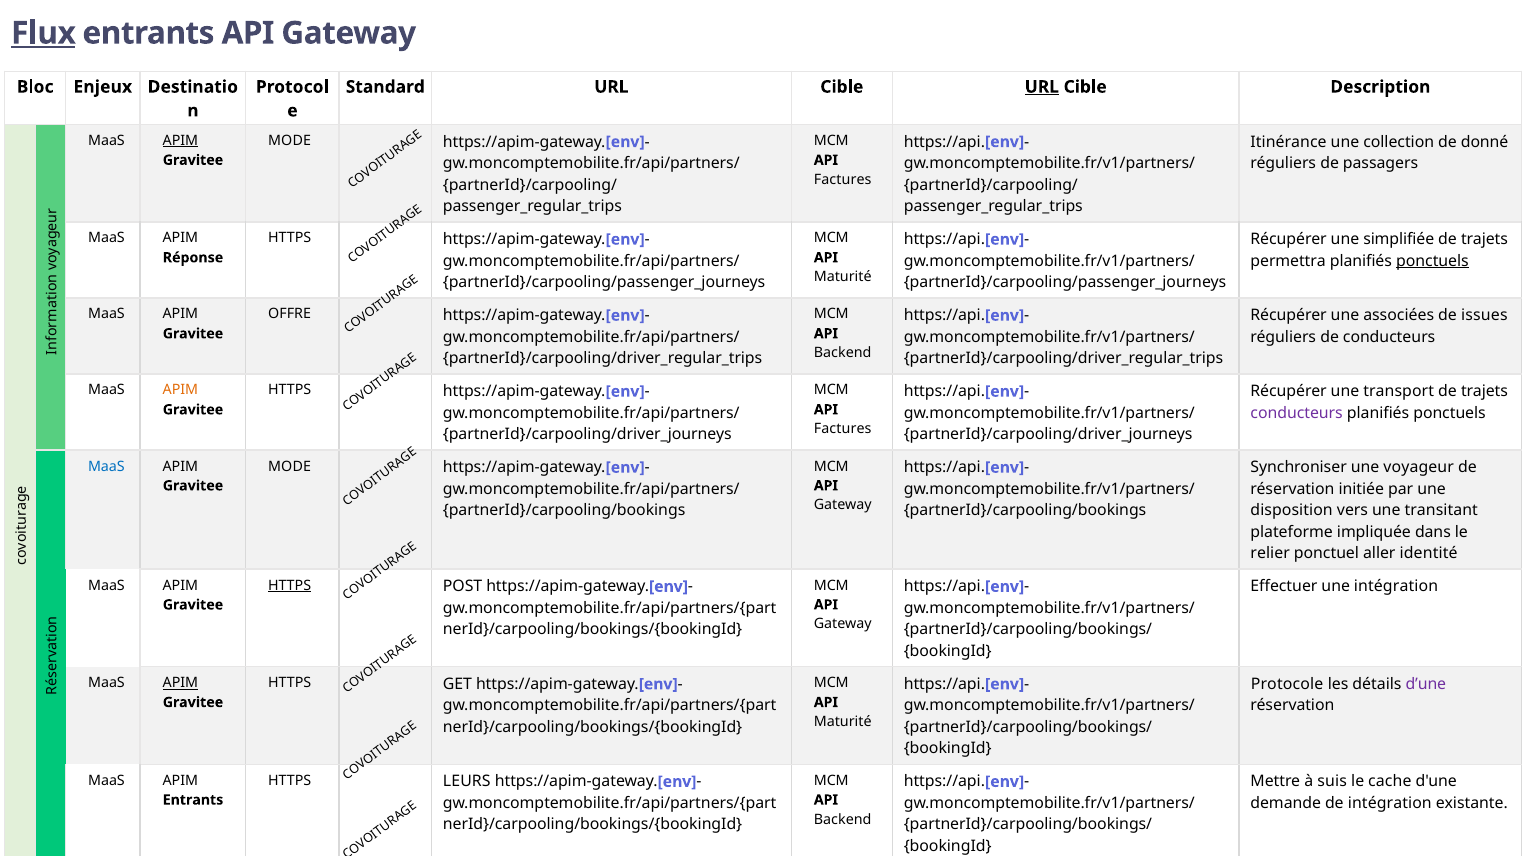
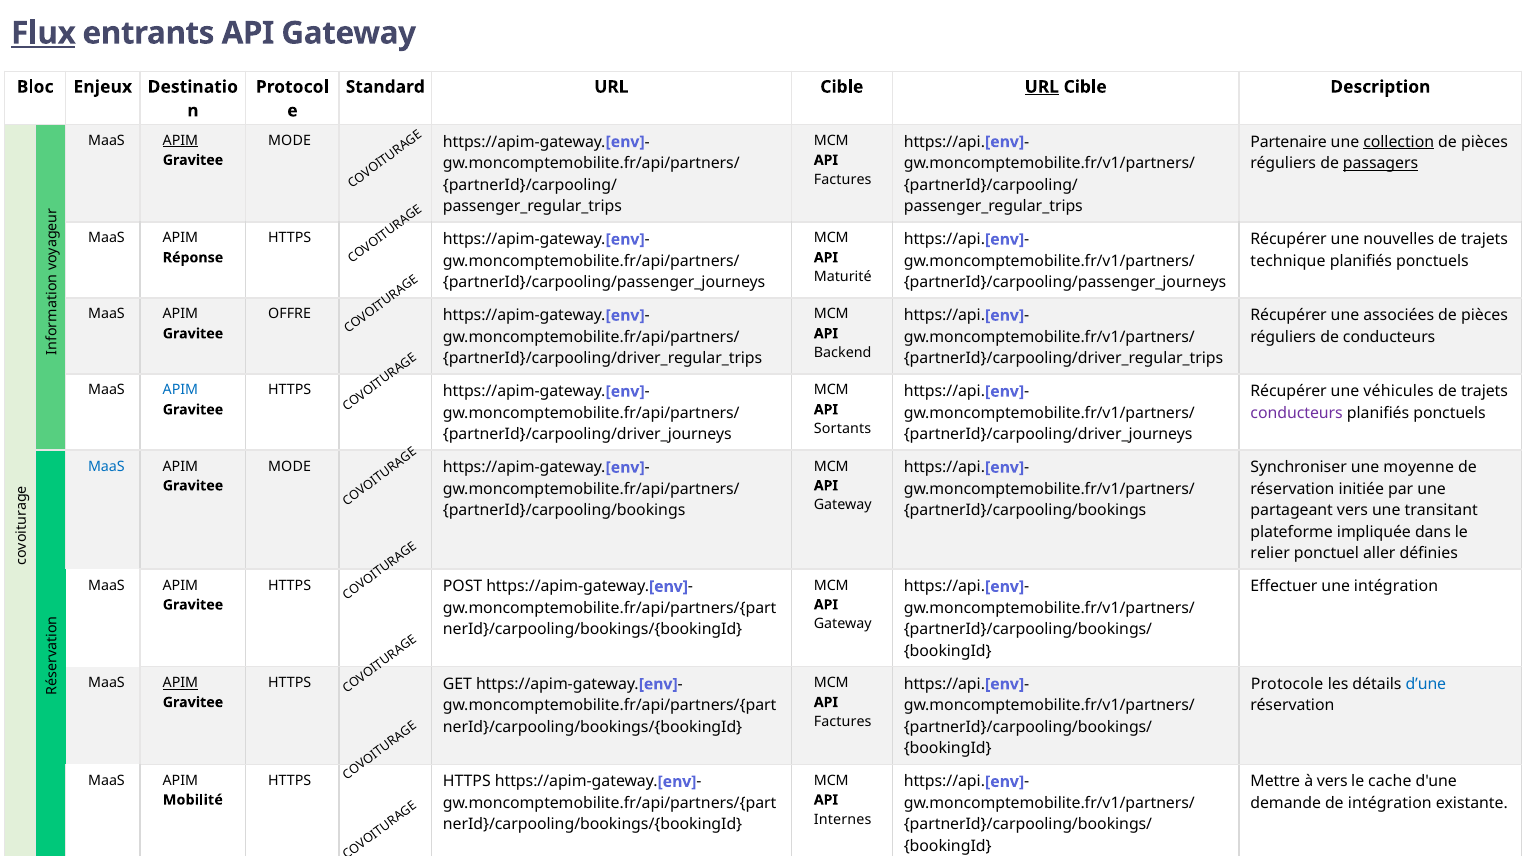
Itinérance: Itinérance -> Partenaire (1289, 142)
collection underline: none -> present (1399, 142)
donné: donné -> pièces (1485, 142)
passagers underline: none -> present (1381, 163)
simplifiée: simplifiée -> nouvelles (1399, 239)
permettra: permettra -> technique (1288, 261)
ponctuels underline: present -> none (1432, 261)
issues: issues -> pièces (1485, 315)
APIM colour: orange -> blue (180, 390)
transport: transport -> véhicules (1399, 392)
Factures: Factures -> Sortants (843, 429)
voyageur: voyageur -> moyenne (1419, 468)
disposition: disposition -> partageant (1292, 511)
identité: identité -> définies (1429, 554)
HTTPS underline: present -> none (290, 585)
d’une colour: purple -> blue (1426, 684)
Maturité: Maturité -> Factures (843, 722)
HTTPS LEURS: LEURS -> HTTPS (467, 782)
à suis: suis -> vers (1332, 782)
Entrants: Entrants -> Mobilité (193, 800)
Backend: Backend -> Internes (843, 819)
